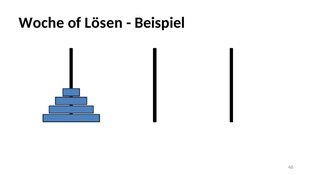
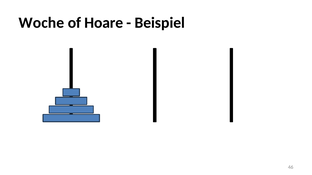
Lösen: Lösen -> Hoare (104, 23)
